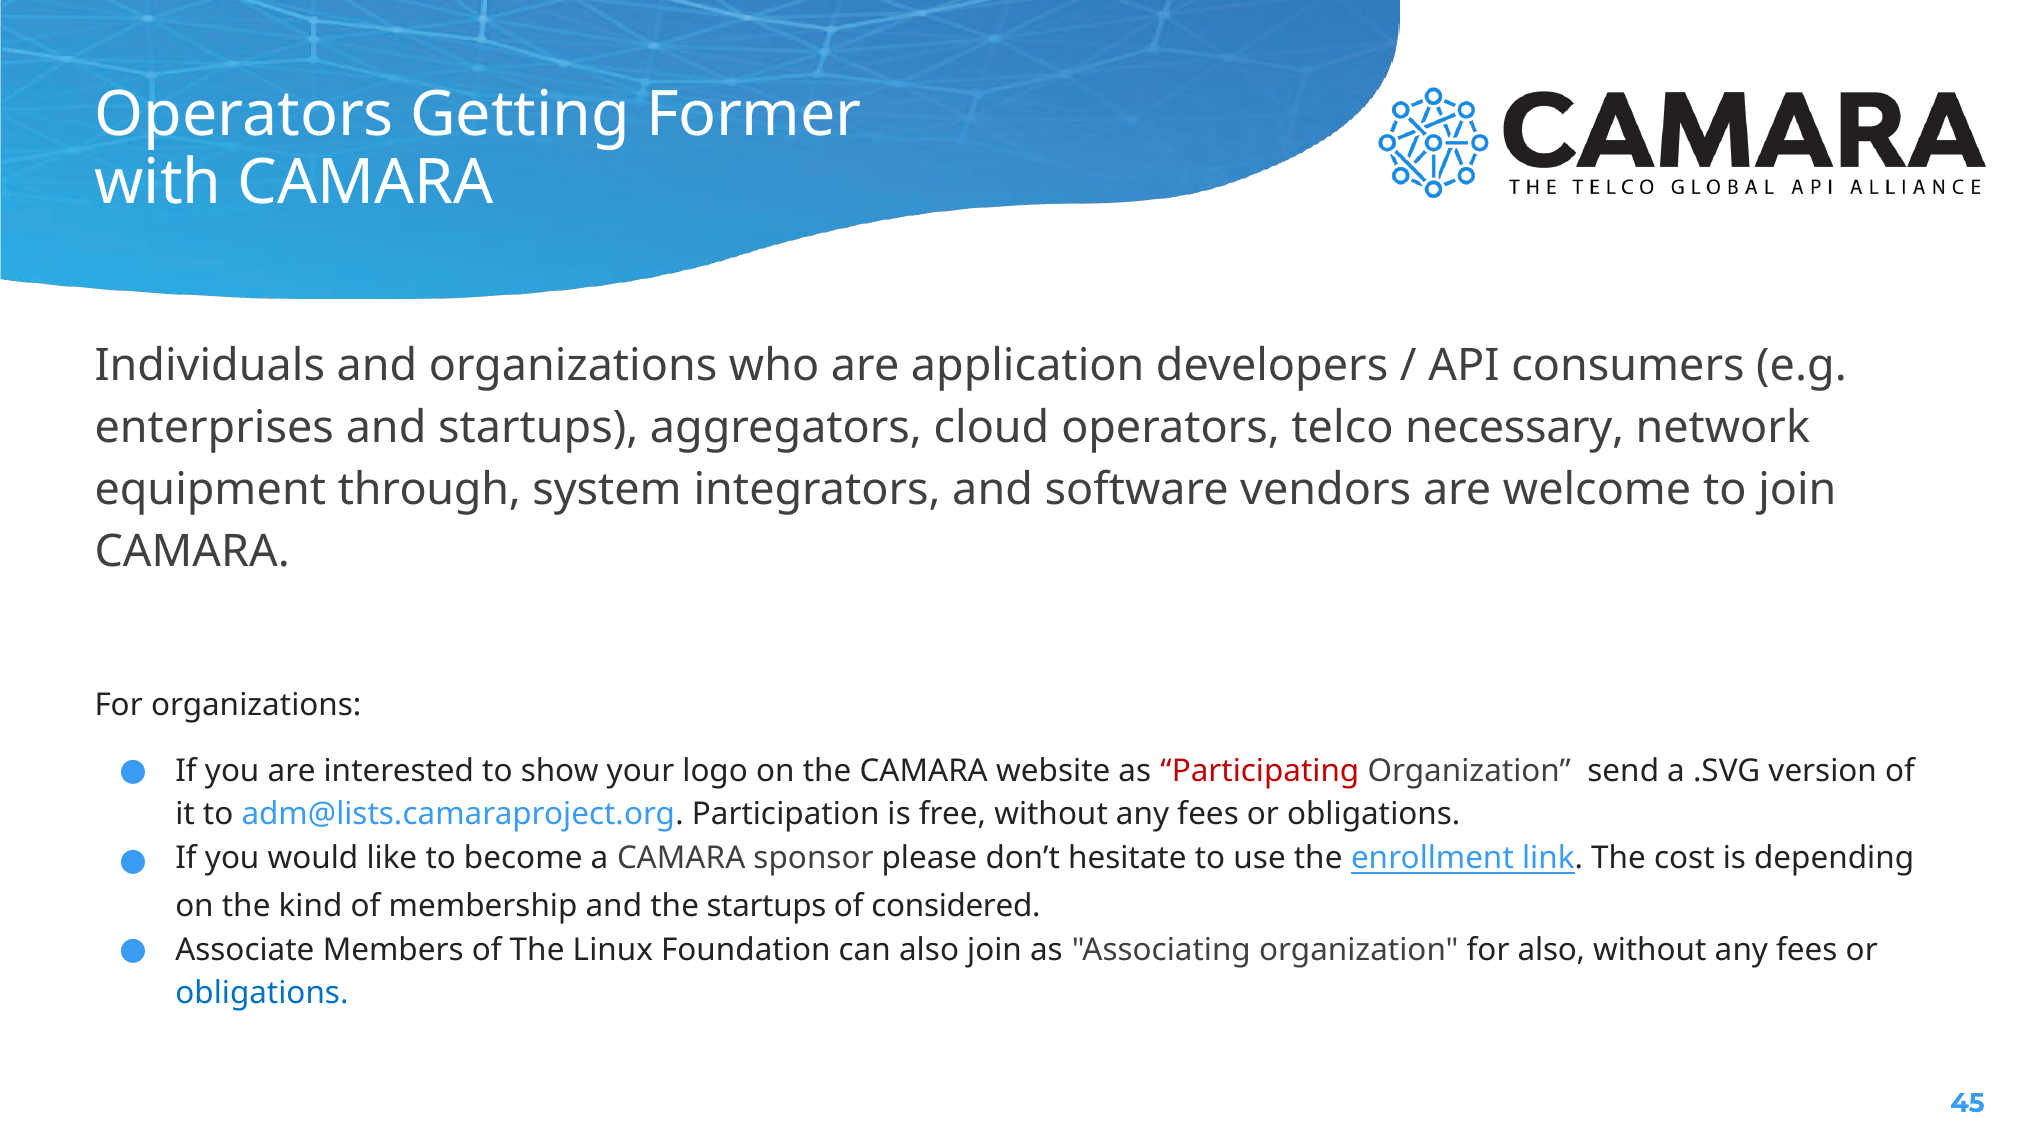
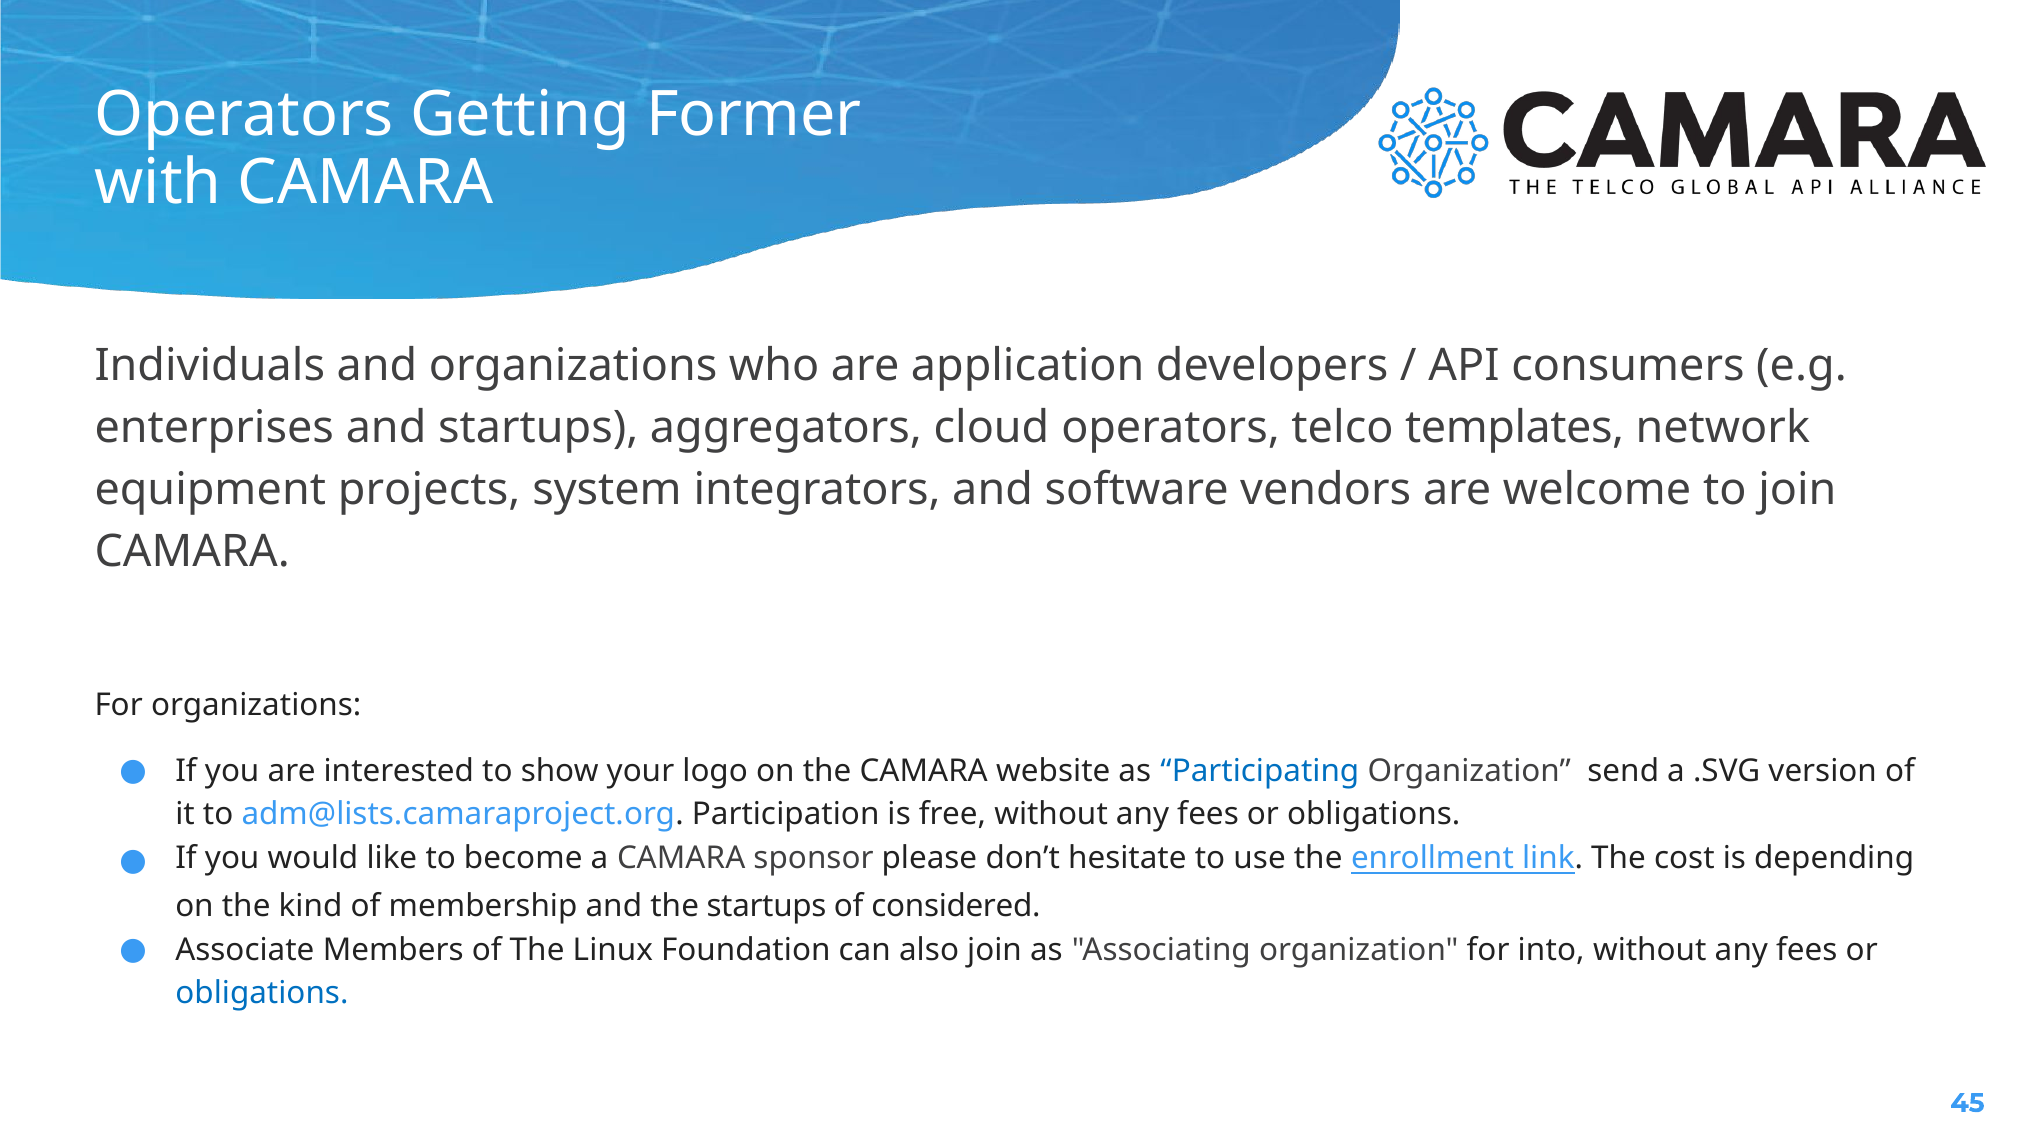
necessary: necessary -> templates (1515, 427)
through: through -> projects (429, 489)
Participating colour: red -> blue (1260, 771)
for also: also -> into (1551, 950)
